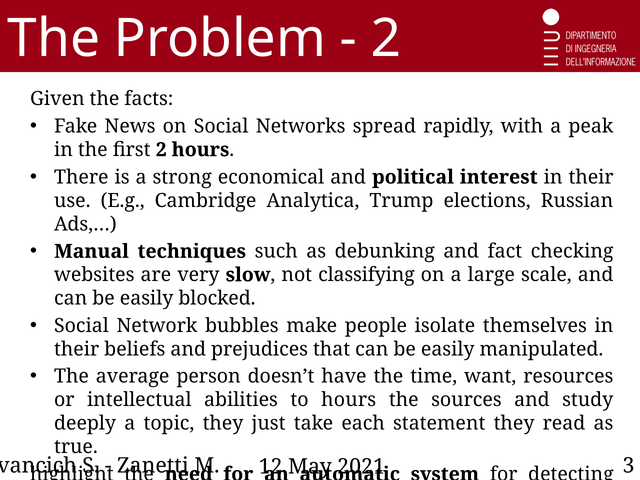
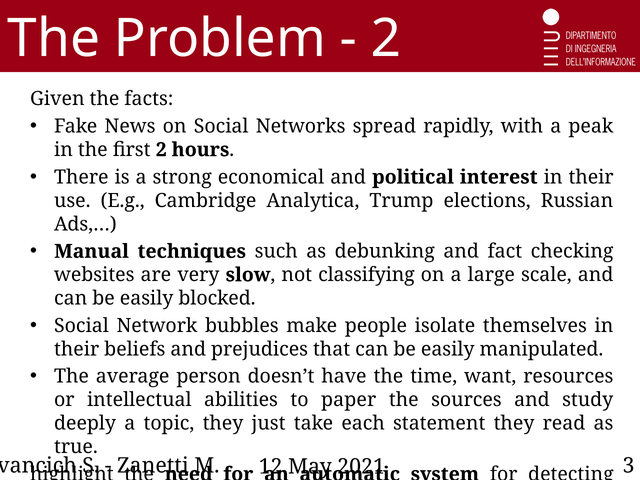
to hours: hours -> paper (349, 400)
